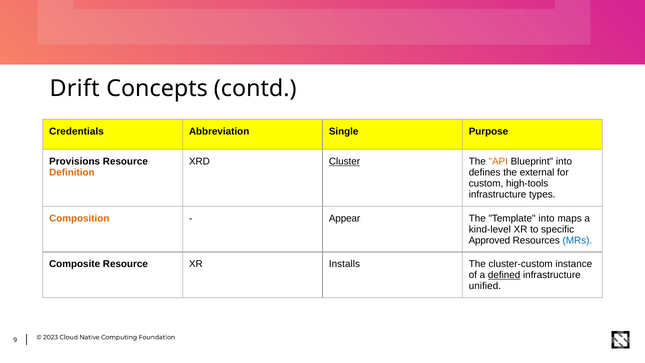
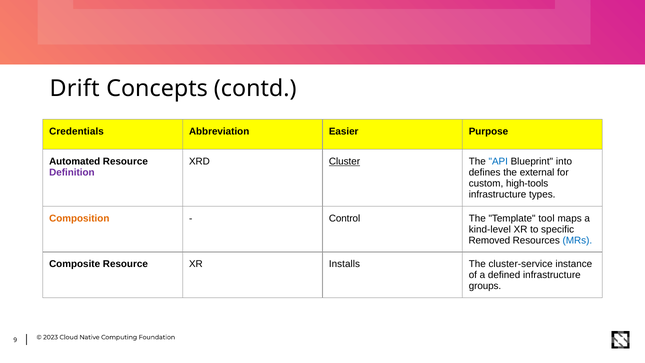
Single: Single -> Easier (344, 131)
Provisions: Provisions -> Automated (75, 161)
API colour: orange -> blue (498, 161)
Definition colour: orange -> purple (72, 172)
Appear: Appear -> Control (345, 218)
Template into: into -> tool (547, 218)
Approved: Approved -> Removed (489, 240)
cluster-custom: cluster-custom -> cluster-service (521, 264)
defined underline: present -> none (504, 275)
unified: unified -> groups (485, 286)
